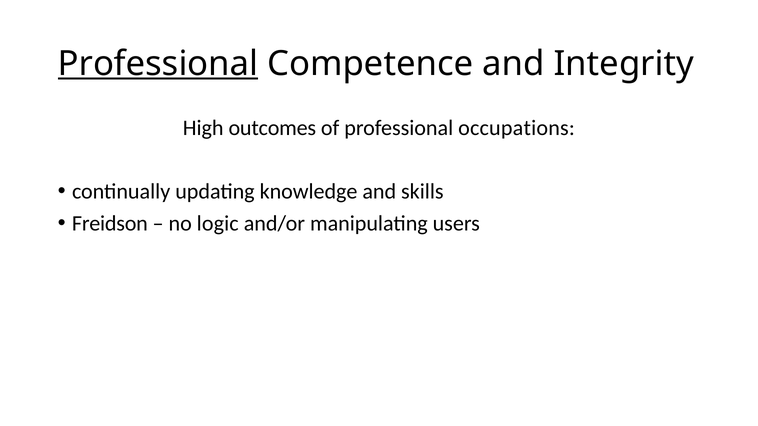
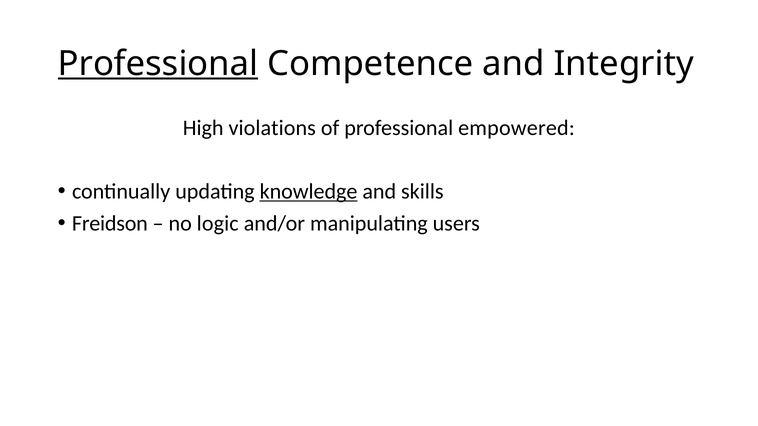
outcomes: outcomes -> violations (272, 128)
occupations: occupations -> empowered (517, 128)
knowledge underline: none -> present (309, 192)
